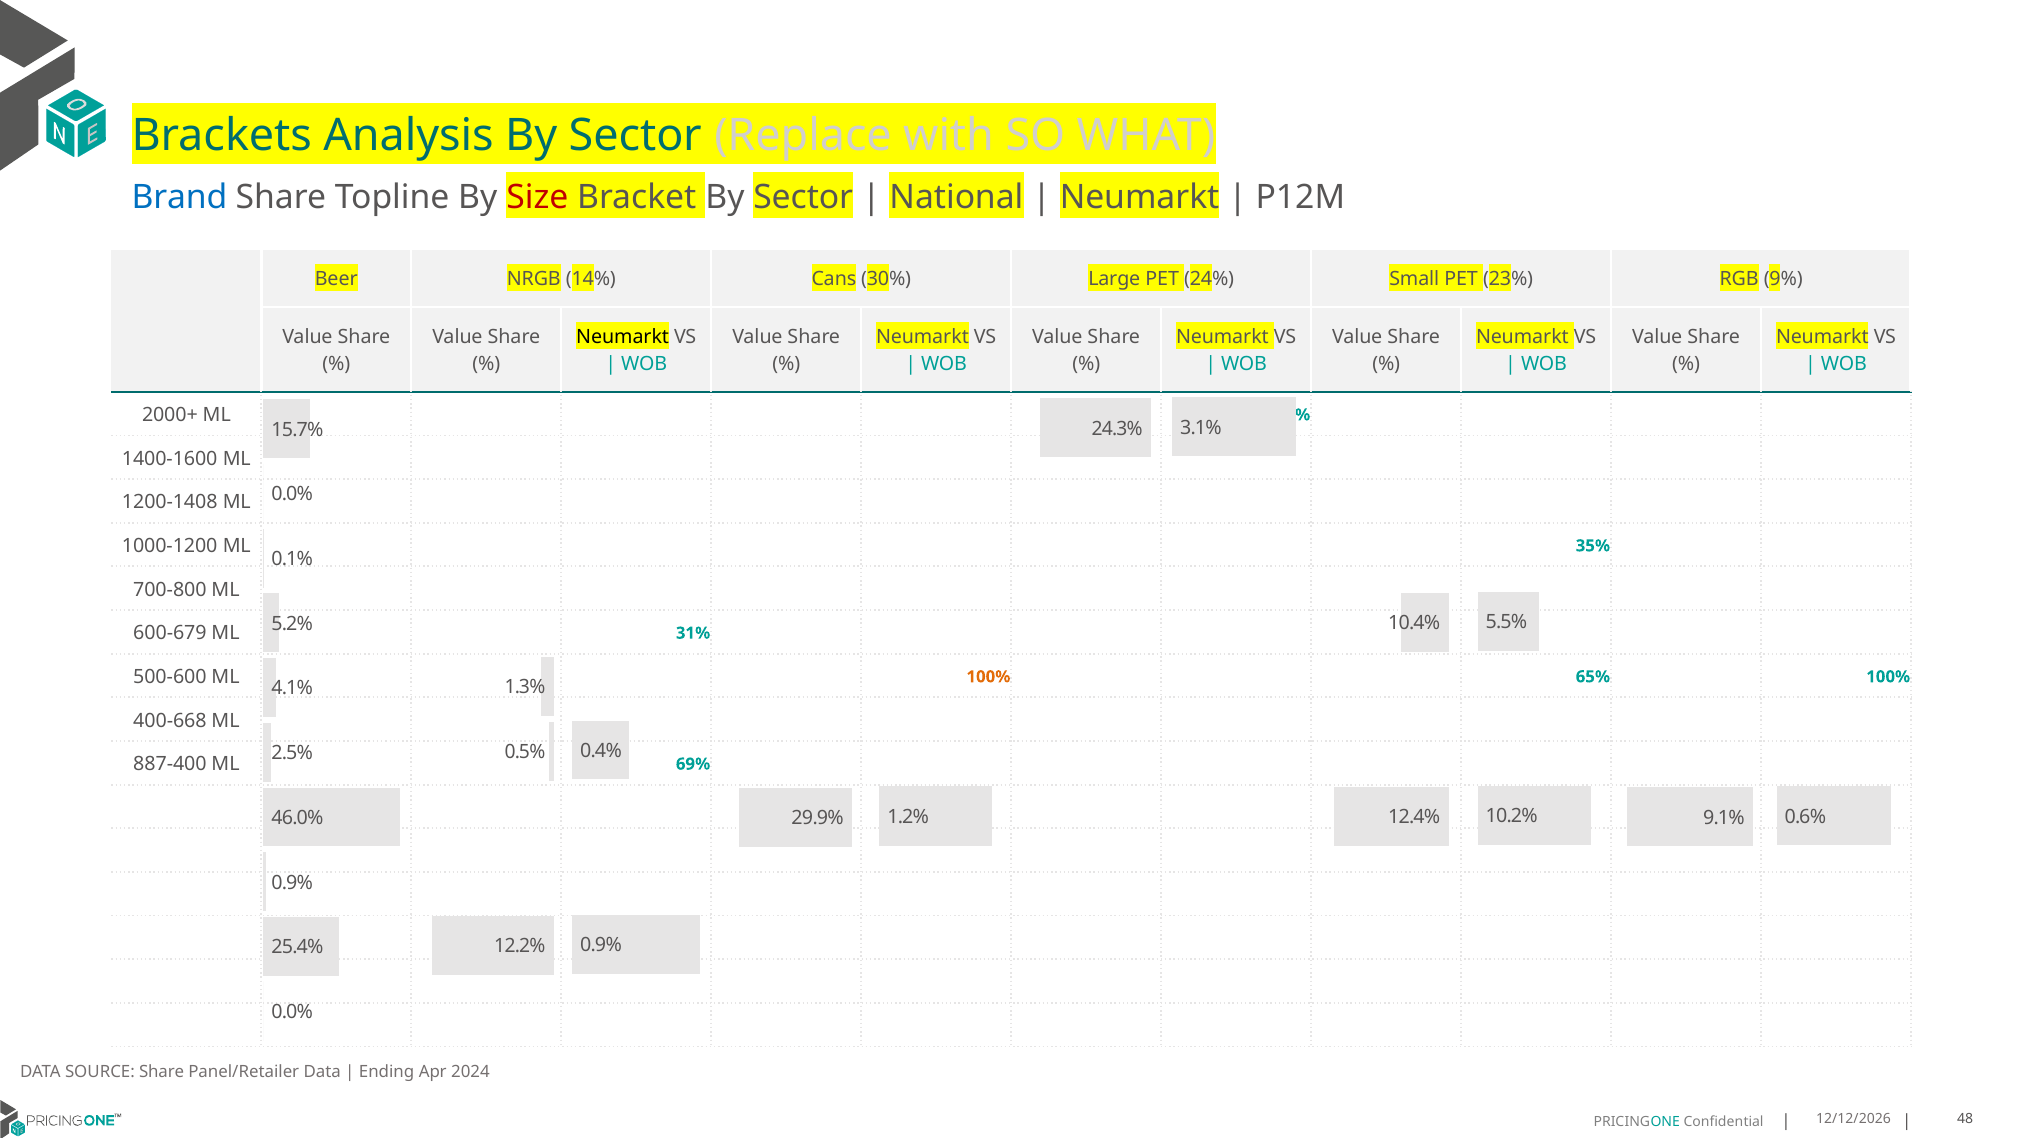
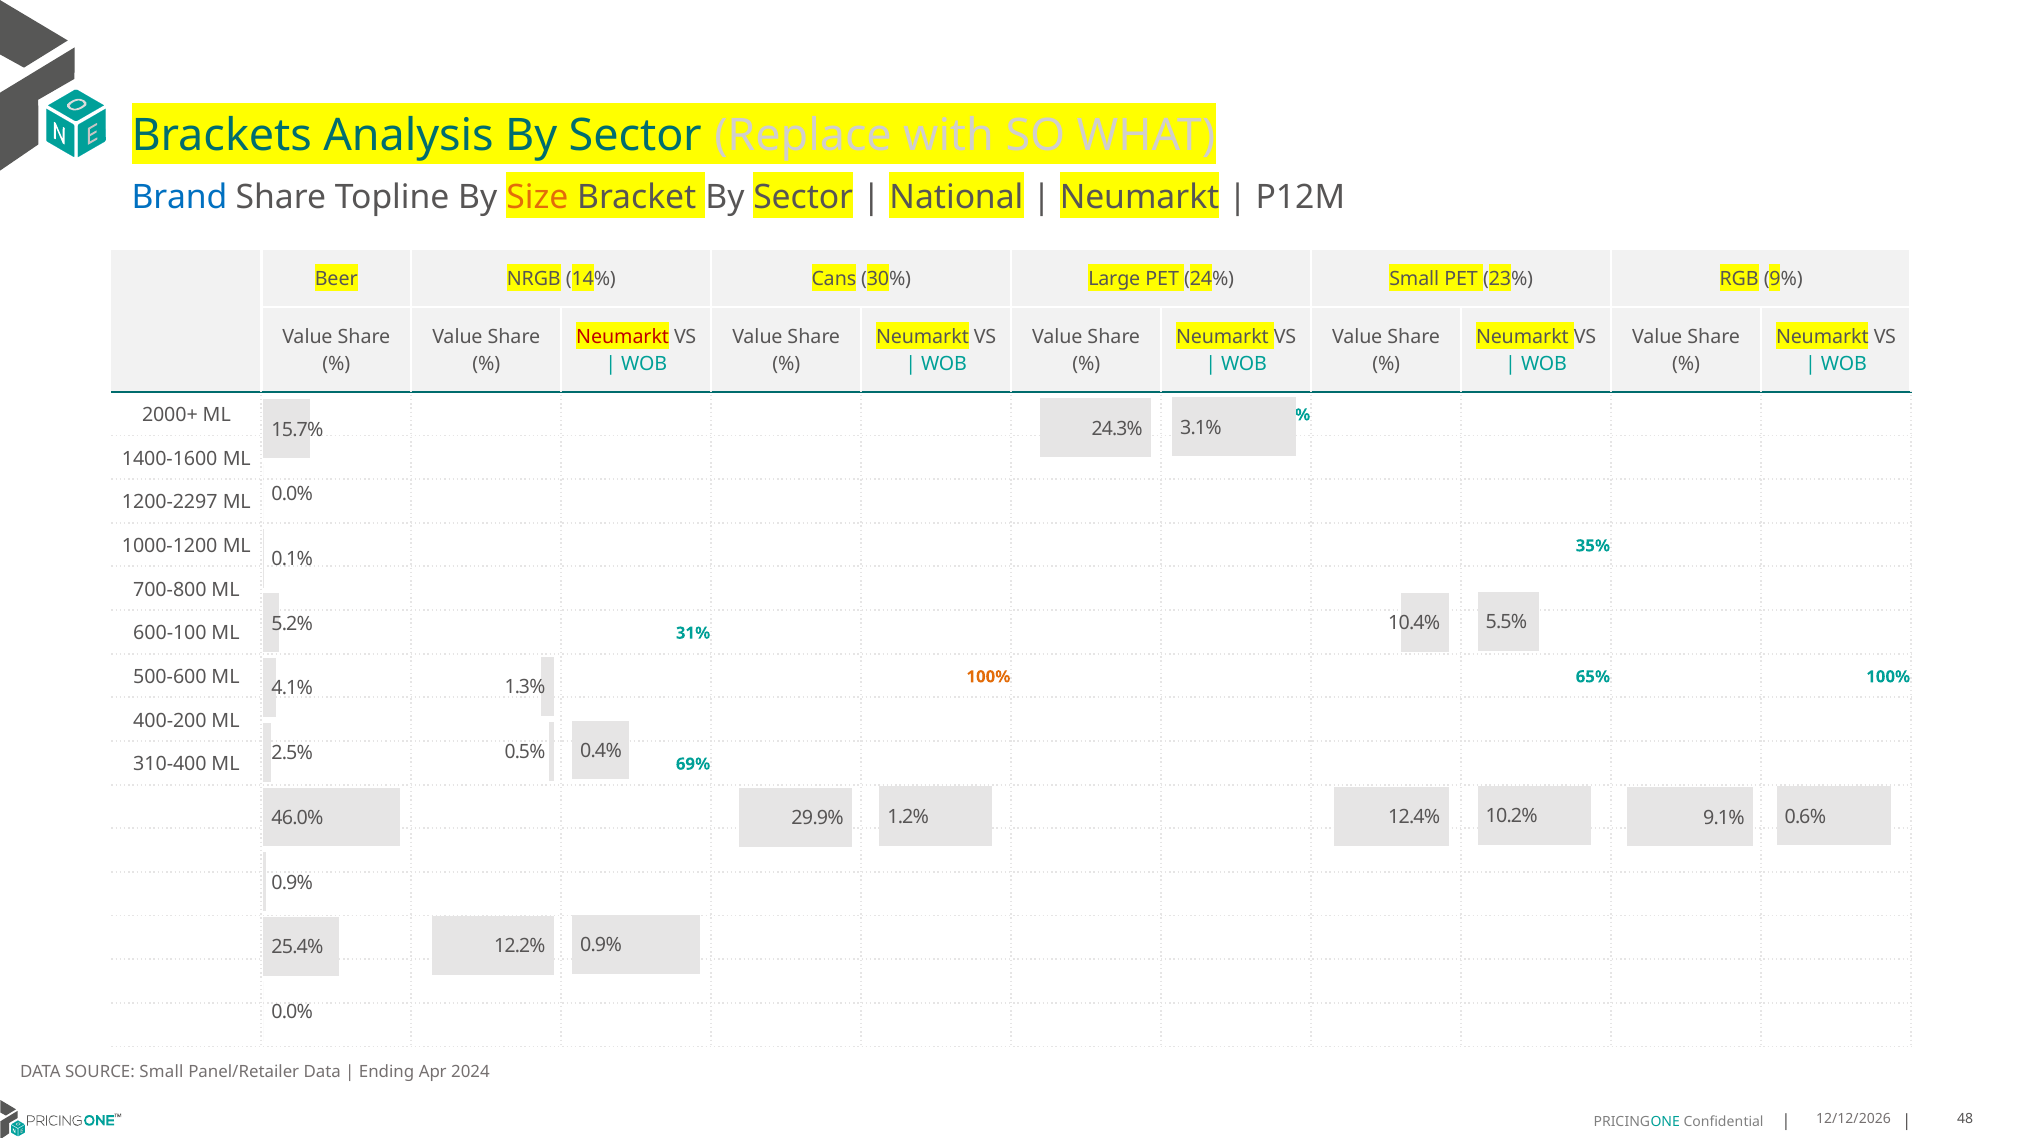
Size colour: red -> orange (537, 197)
Neumarkt colour: black -> red (623, 337)
1200-1408: 1200-1408 -> 1200-2297 (170, 502)
600-679: 600-679 -> 600-100 (170, 633)
400-668: 400-668 -> 400-200 (170, 721)
887-400: 887-400 -> 310-400 (170, 764)
SOURCE Share: Share -> Small (161, 1072)
